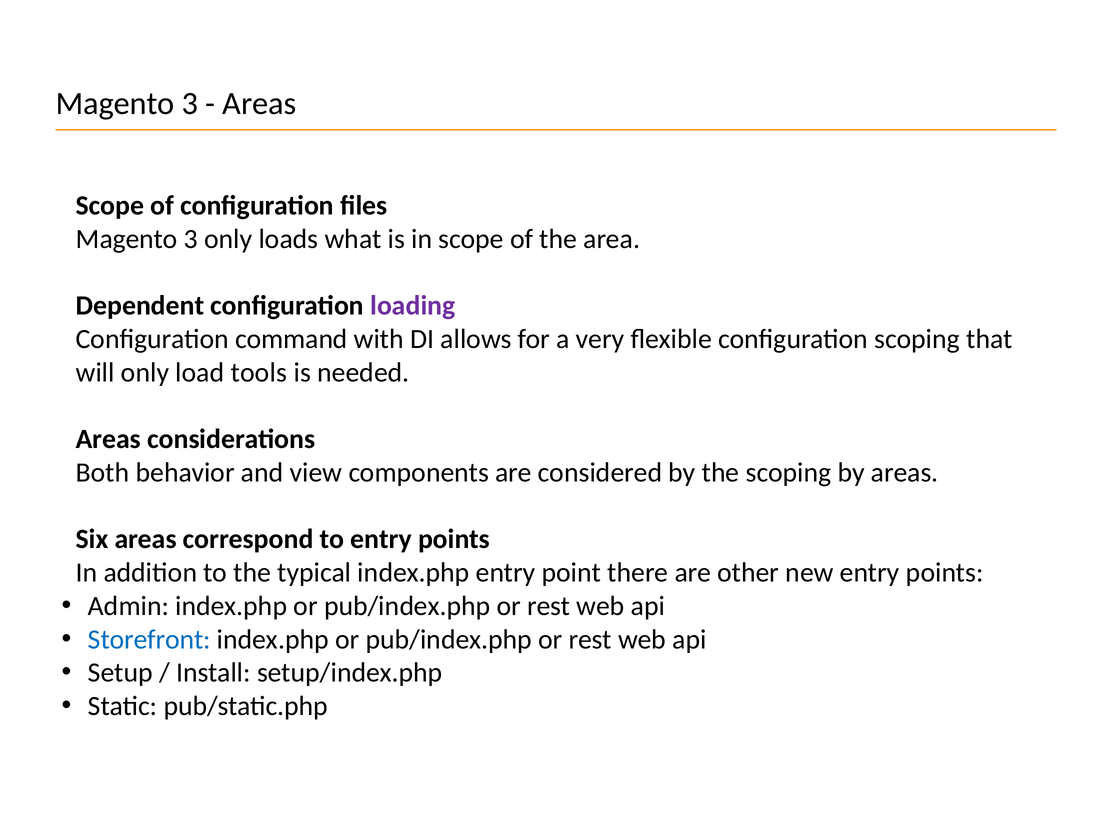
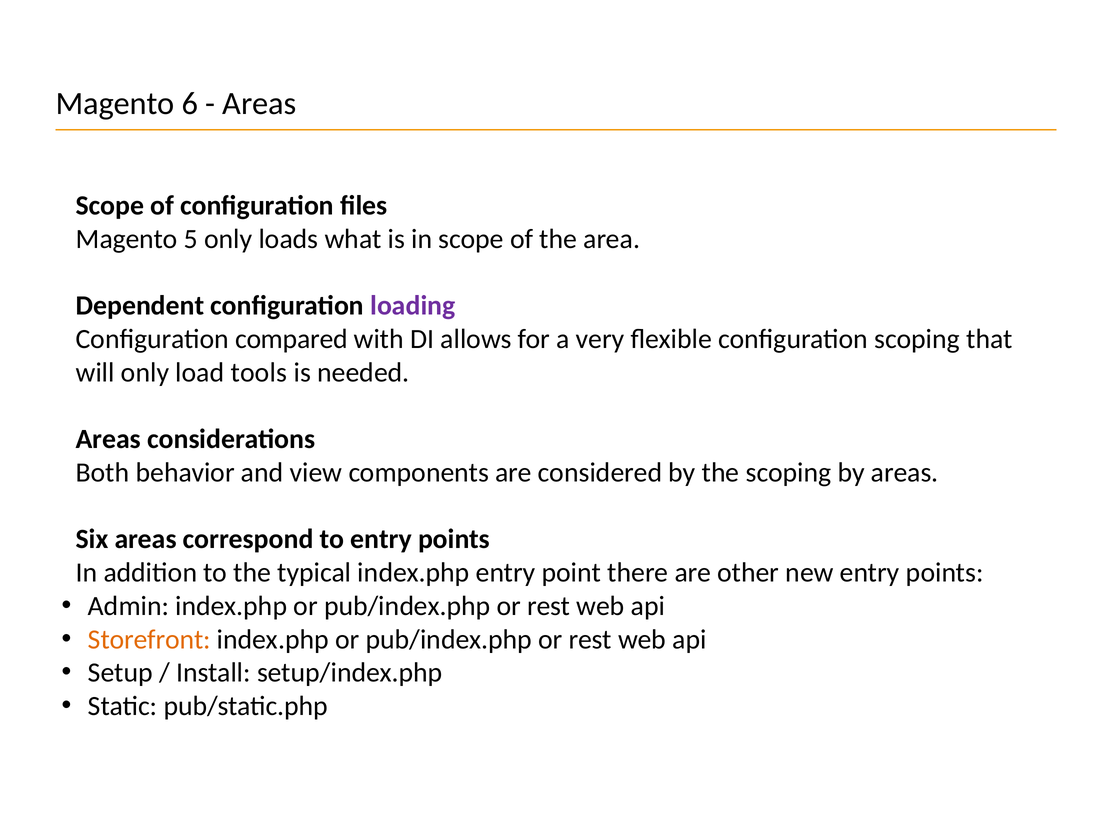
3: 3 -> 6 (190, 104)
3: 3 -> 5 (191, 239)
command: command -> compared (291, 339)
Storefront colour: blue -> orange (149, 639)
